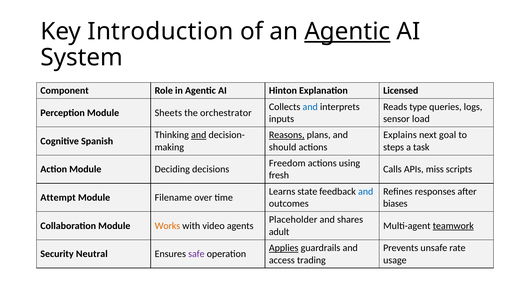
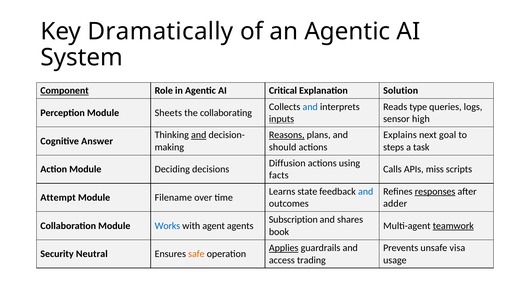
Introduction: Introduction -> Dramatically (160, 31)
Agentic underline: present -> none (347, 31)
Component underline: none -> present (65, 91)
Hinton: Hinton -> Critical (283, 91)
Licensed: Licensed -> Solution (401, 91)
orchestrator: orchestrator -> collaborating (226, 113)
inputs underline: none -> present (282, 119)
load: load -> high (421, 119)
Spanish: Spanish -> Answer (97, 141)
Freedom: Freedom -> Diffusion (287, 163)
fresh: fresh -> facts (279, 175)
responses underline: none -> present (435, 192)
biases: biases -> adder (395, 204)
Placeholder: Placeholder -> Subscription (293, 220)
Works colour: orange -> blue (167, 226)
video: video -> agent (214, 226)
adult: adult -> book (279, 232)
rate: rate -> visa (457, 248)
safe colour: purple -> orange (196, 254)
